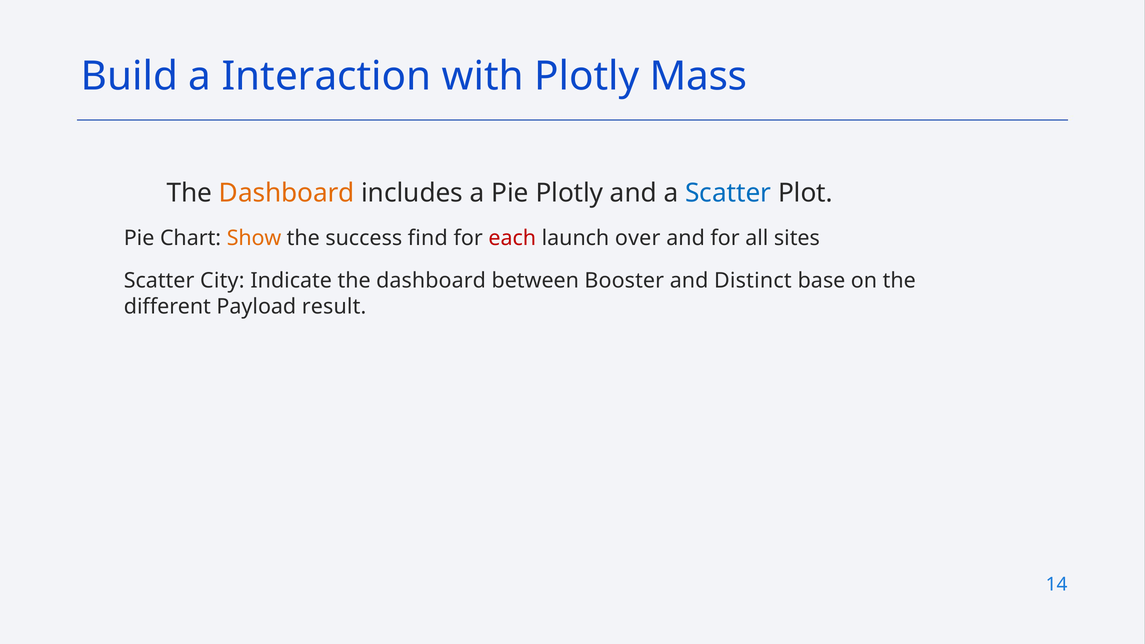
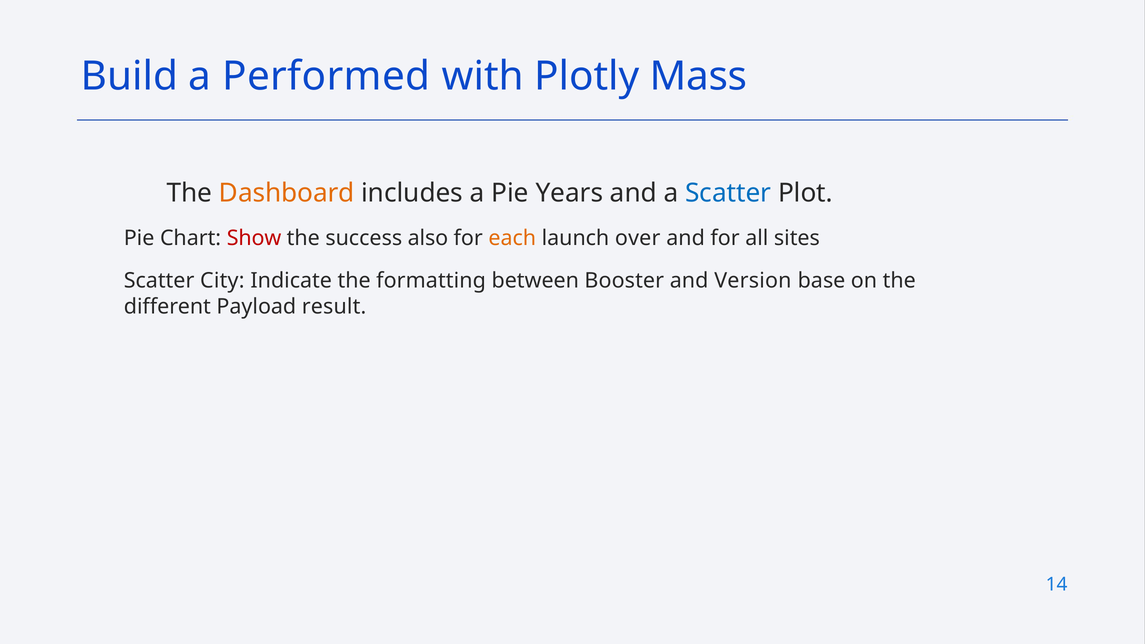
Interaction: Interaction -> Performed (326, 76)
Pie Plotly: Plotly -> Years (569, 193)
Show colour: orange -> red (254, 238)
find: find -> also (428, 238)
each colour: red -> orange (512, 238)
Indicate the dashboard: dashboard -> formatting (431, 281)
Distinct: Distinct -> Version (753, 281)
